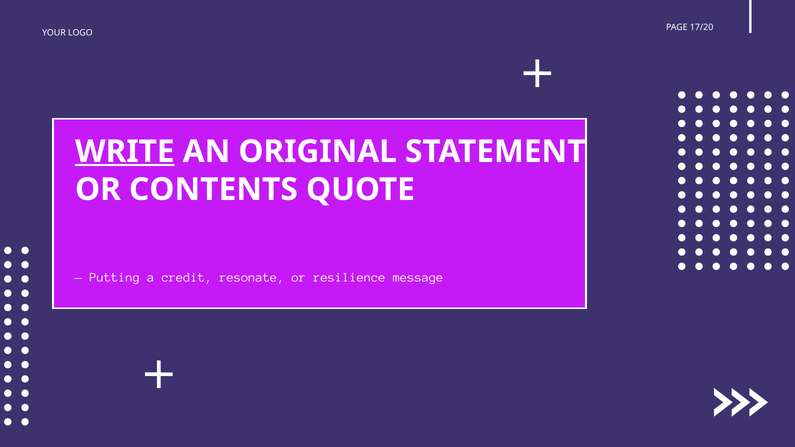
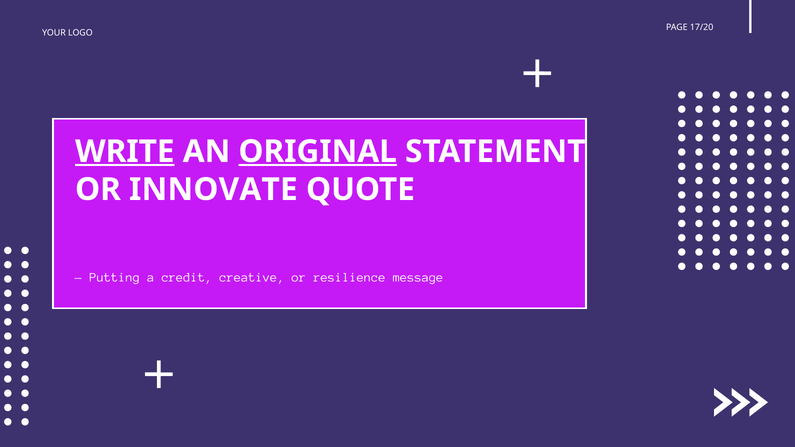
ORIGINAL underline: none -> present (318, 152)
CONTENTS: CONTENTS -> INNOVATE (213, 190)
resonate: resonate -> creative (252, 277)
